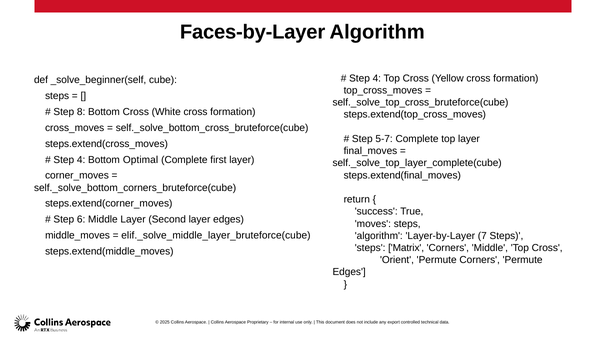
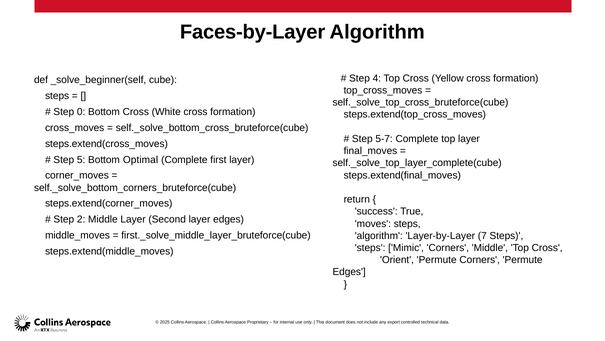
8: 8 -> 0 (81, 112)
4: 4 -> 5 (81, 159)
6: 6 -> 2 (81, 219)
elif._solve_middle_layer_bruteforce(cube: elif._solve_middle_layer_bruteforce(cube -> first._solve_middle_layer_bruteforce(cube (216, 235)
Matrix: Matrix -> Mimic (406, 247)
